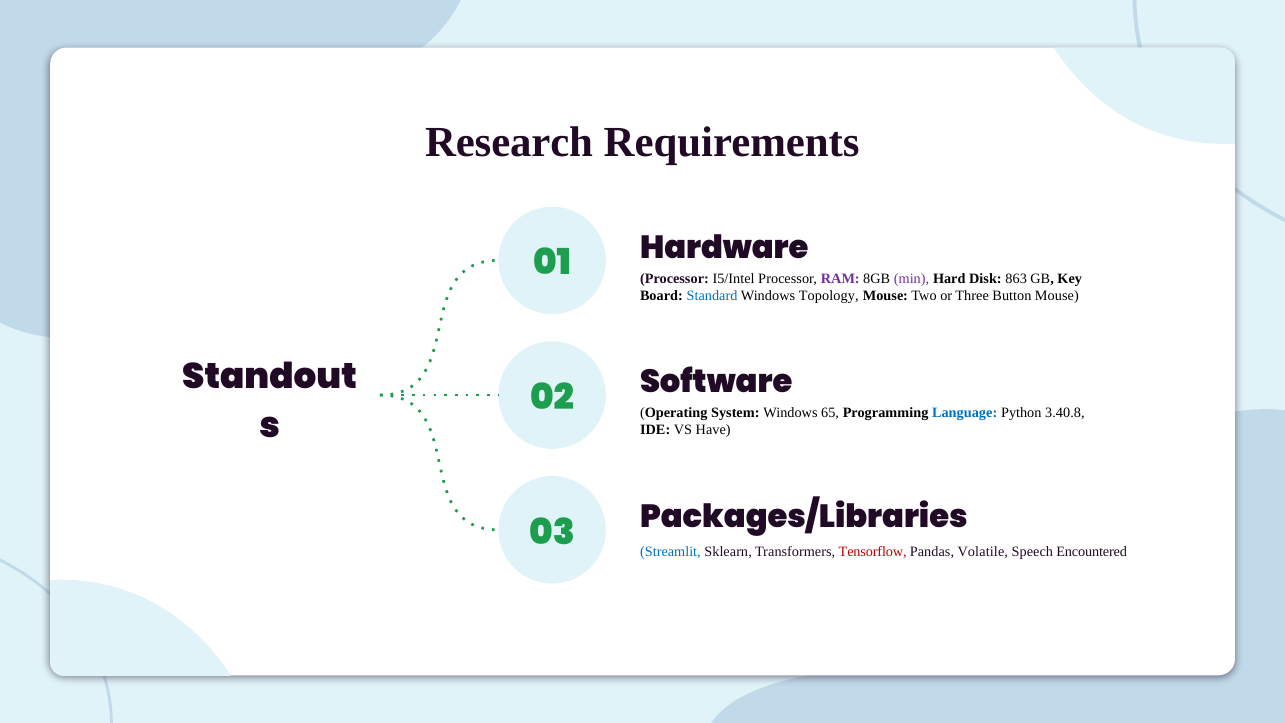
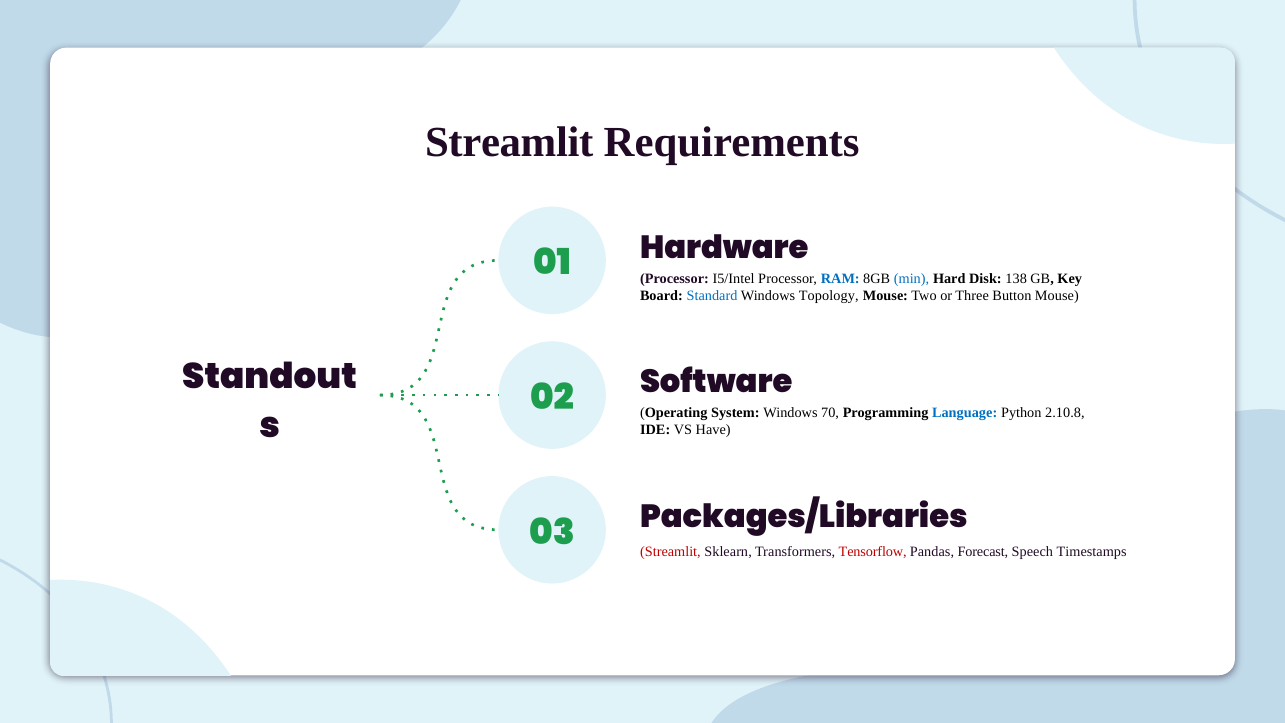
Research: Research -> Streamlit (509, 142)
RAM colour: purple -> blue (840, 278)
min colour: purple -> blue (912, 278)
863: 863 -> 138 (1016, 278)
65: 65 -> 70 (830, 413)
3.40.8: 3.40.8 -> 2.10.8 (1065, 413)
Streamlit colour: blue -> red (670, 552)
Volatile: Volatile -> Forecast (983, 552)
Encountered: Encountered -> Timestamps (1092, 552)
